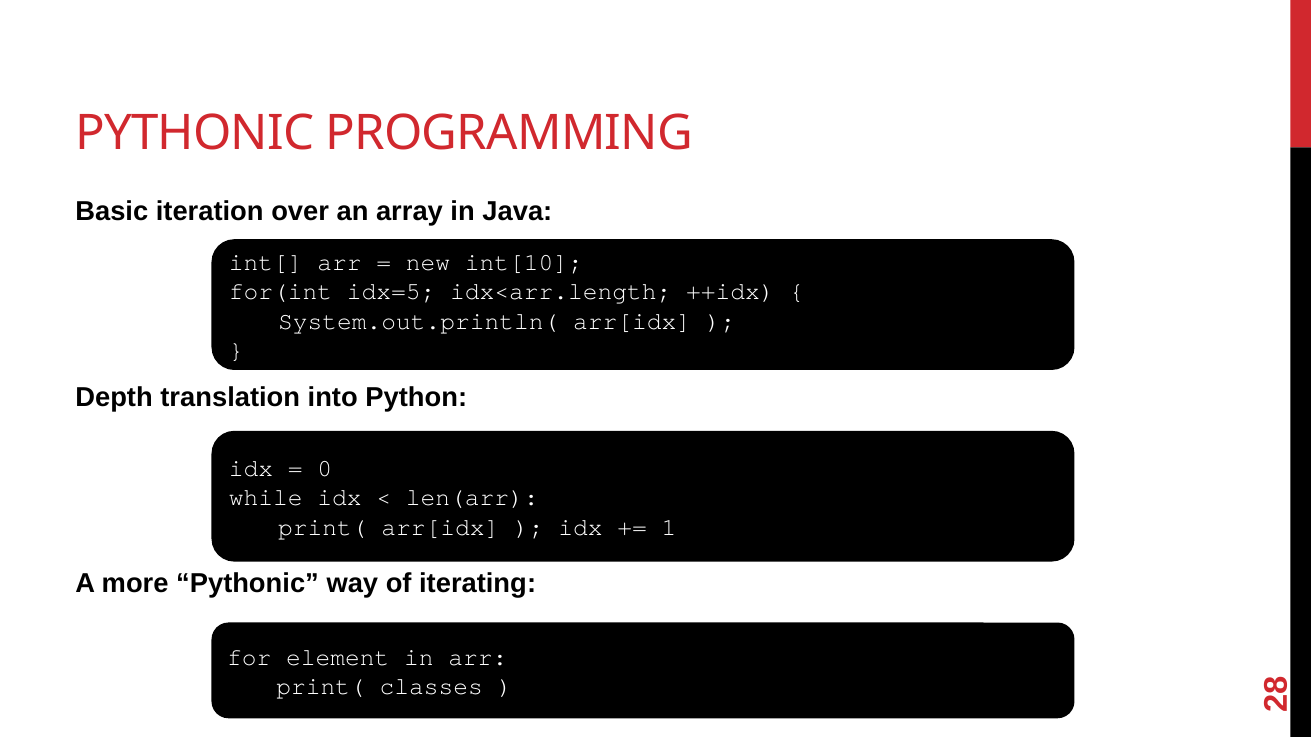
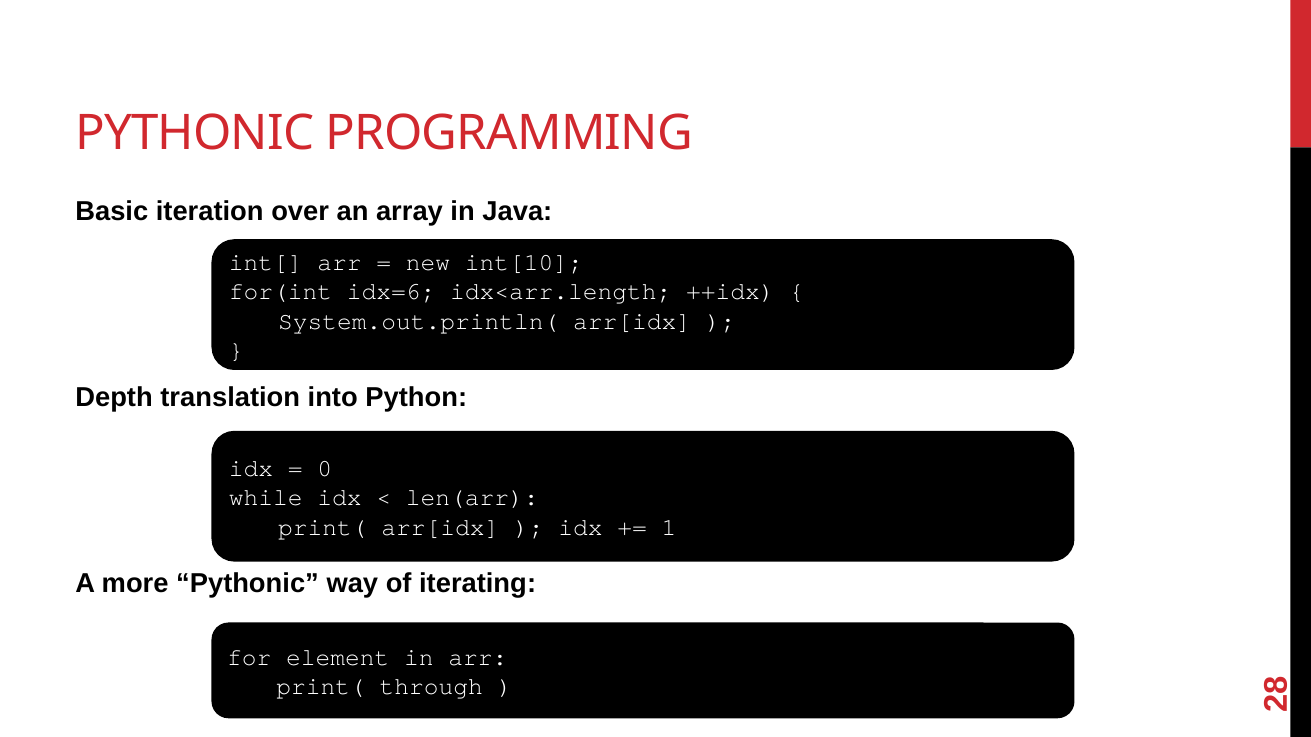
idx=5: idx=5 -> idx=6 (391, 292)
classes: classes -> through (431, 687)
